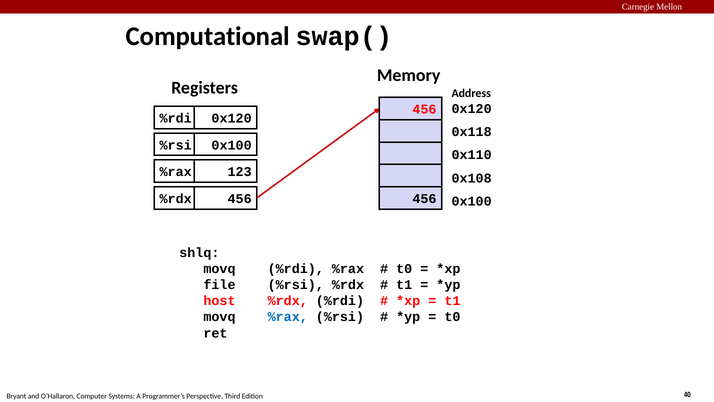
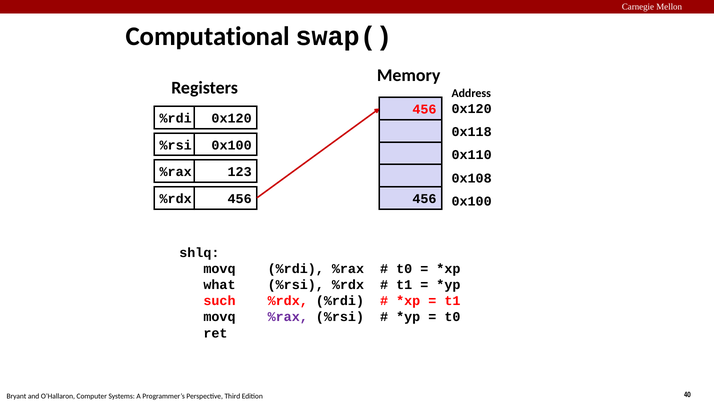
file: file -> what (219, 285)
host: host -> such (219, 301)
%rax colour: blue -> purple (288, 317)
